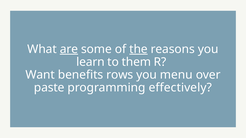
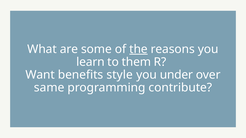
are underline: present -> none (69, 49)
rows: rows -> style (120, 75)
menu: menu -> under (176, 75)
paste: paste -> same (49, 88)
effectively: effectively -> contribute (180, 88)
